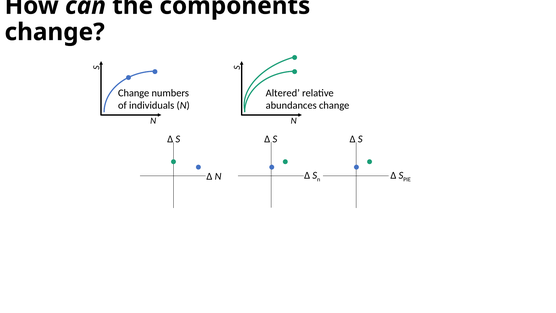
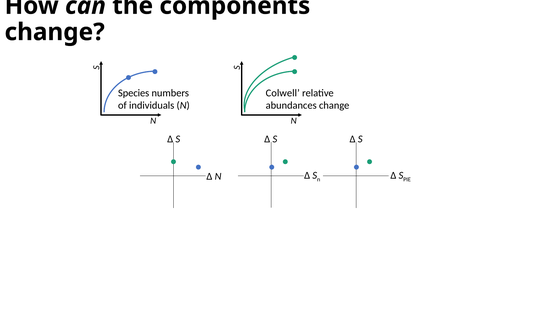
Change: Change -> Species (134, 93)
Altered: Altered -> Colwell (283, 93)
